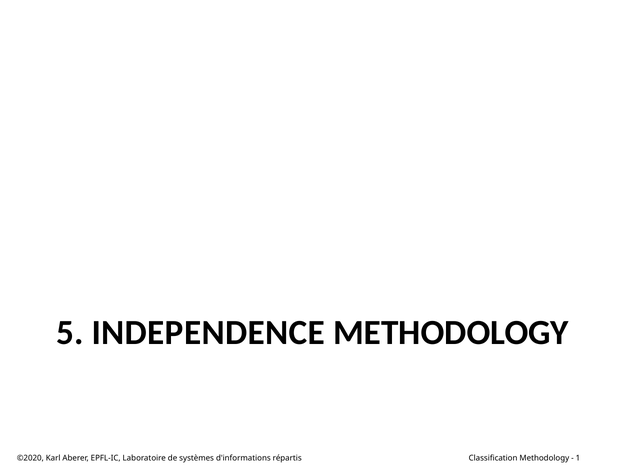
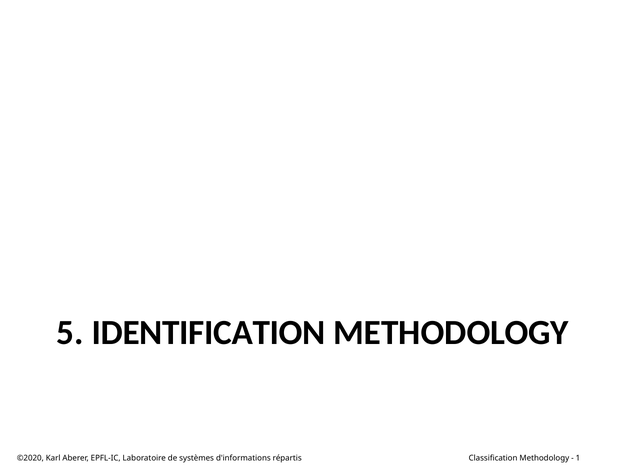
INDEPENDENCE: INDEPENDENCE -> IDENTIFICATION (209, 332)
